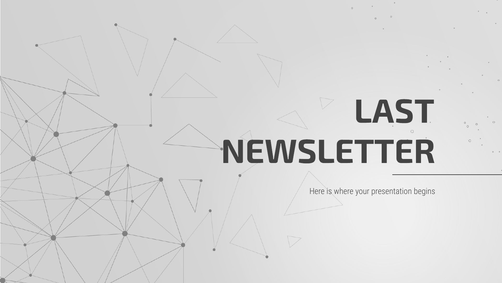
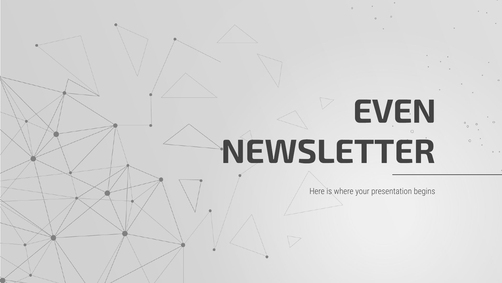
LAST: LAST -> EVEN (395, 111)
